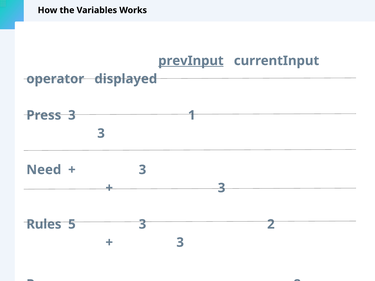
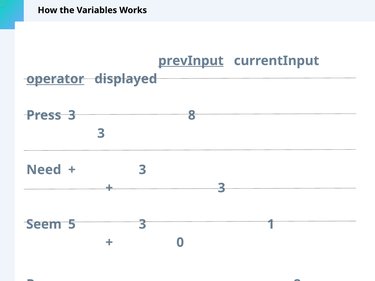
operator underline: none -> present (55, 79)
3 1: 1 -> 8 (192, 115)
Rules: Rules -> Seem (44, 224)
2: 2 -> 1 (271, 224)
3: 3 -> 0 (180, 243)
